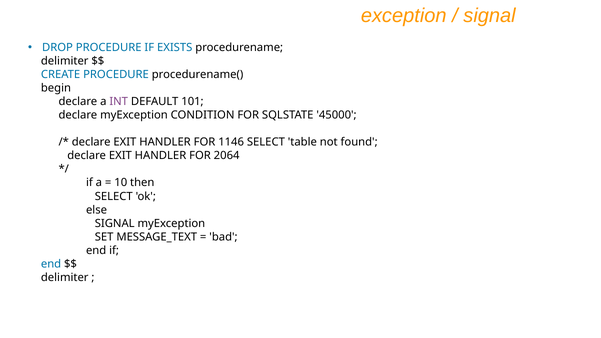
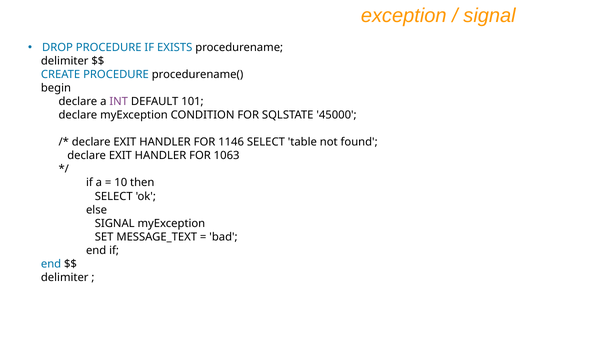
2064: 2064 -> 1063 (227, 156)
